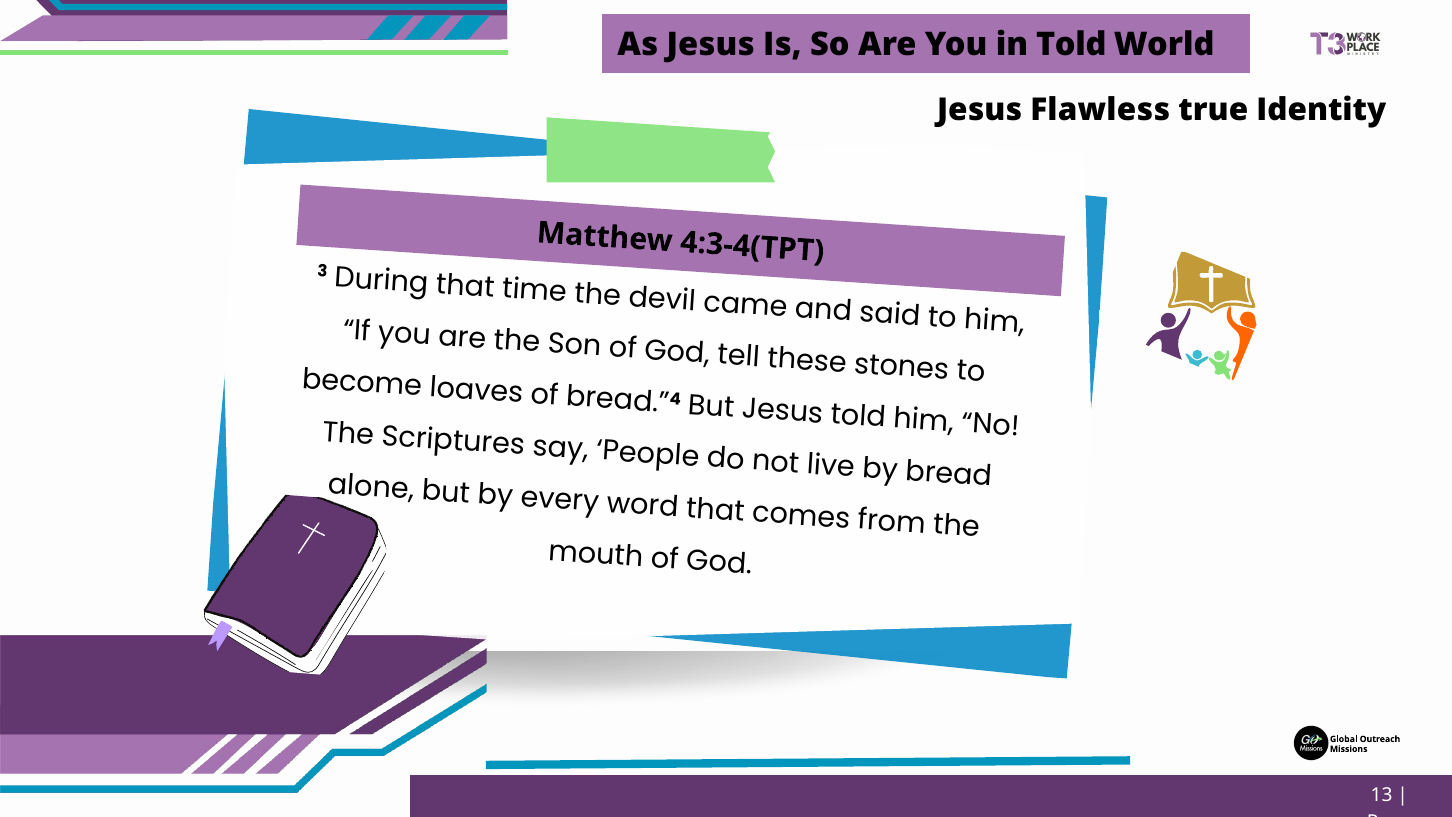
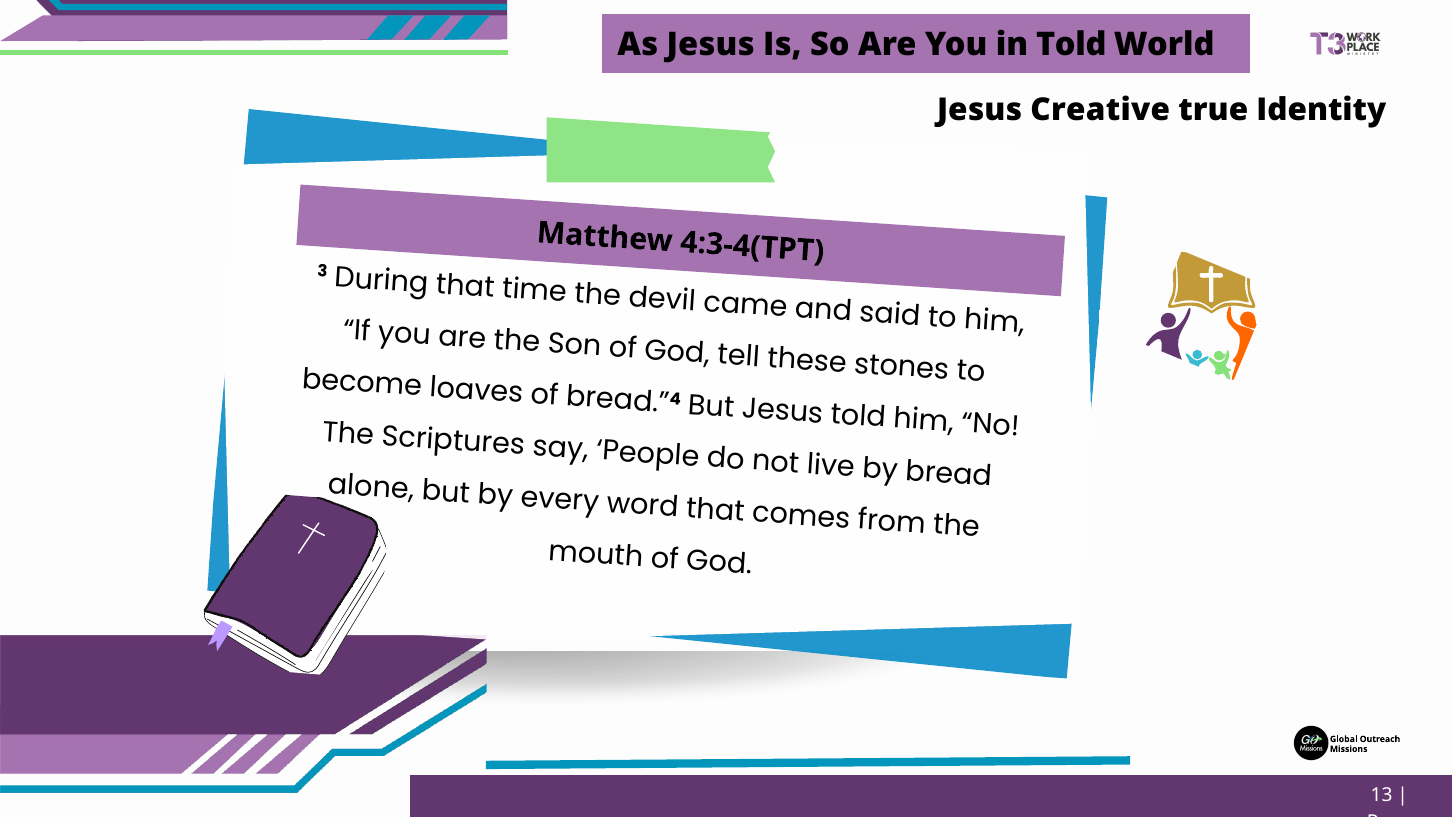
Flawless: Flawless -> Creative (1100, 110)
